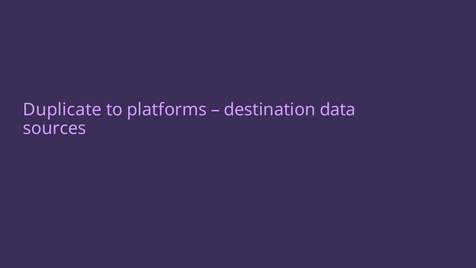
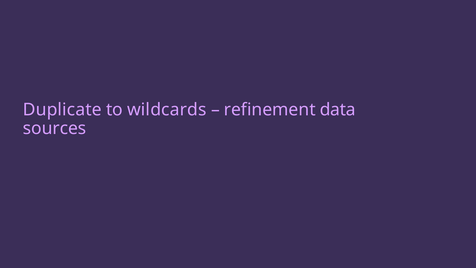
platforms: platforms -> wildcards (167, 110)
destination: destination -> refinement (270, 110)
